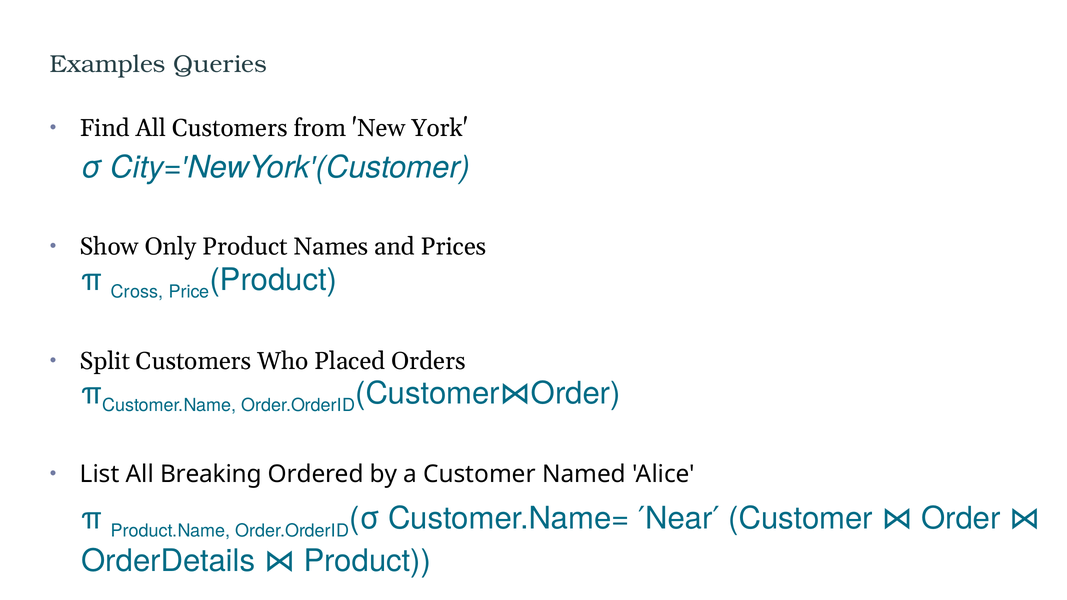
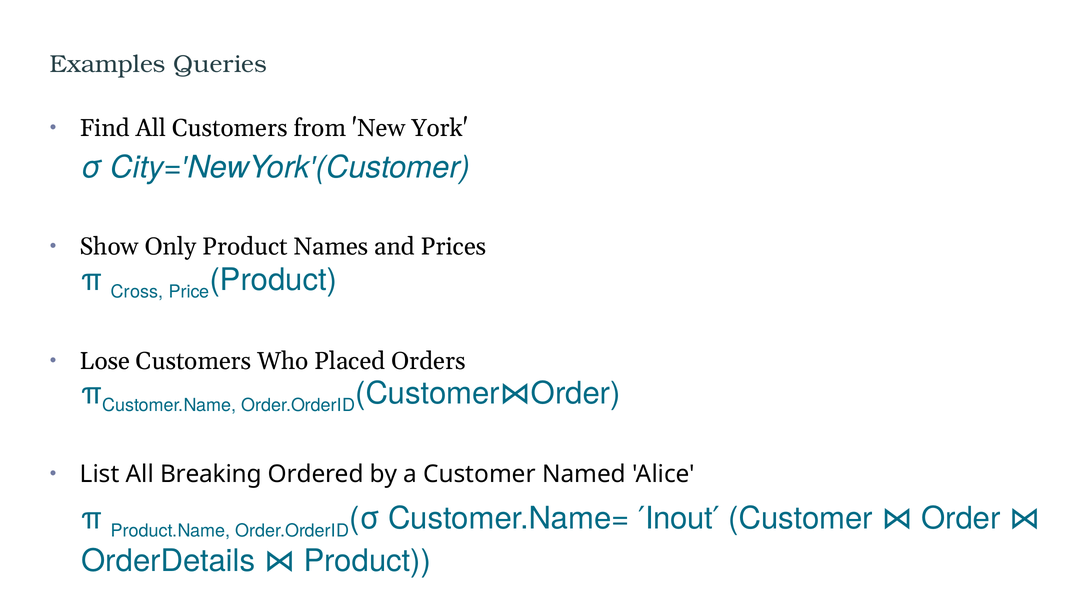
Split: Split -> Lose (105, 361)
Near: Near -> Inout (679, 519)
